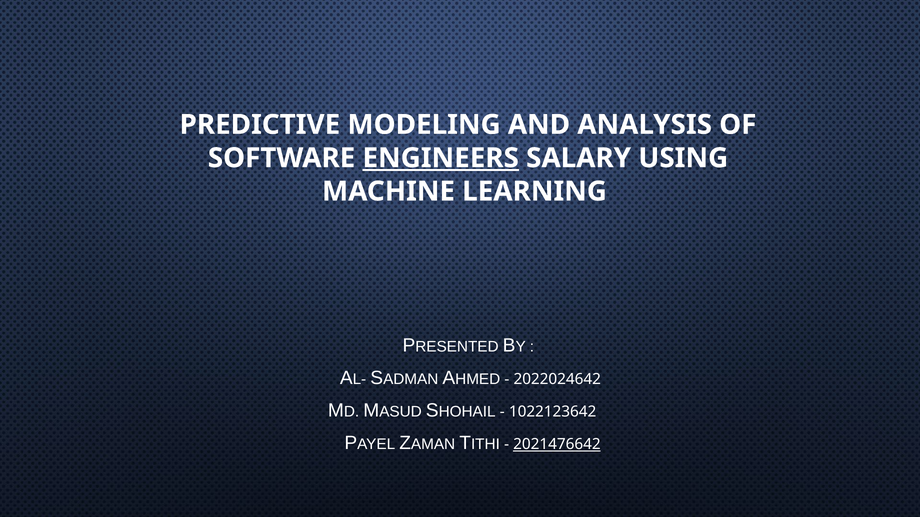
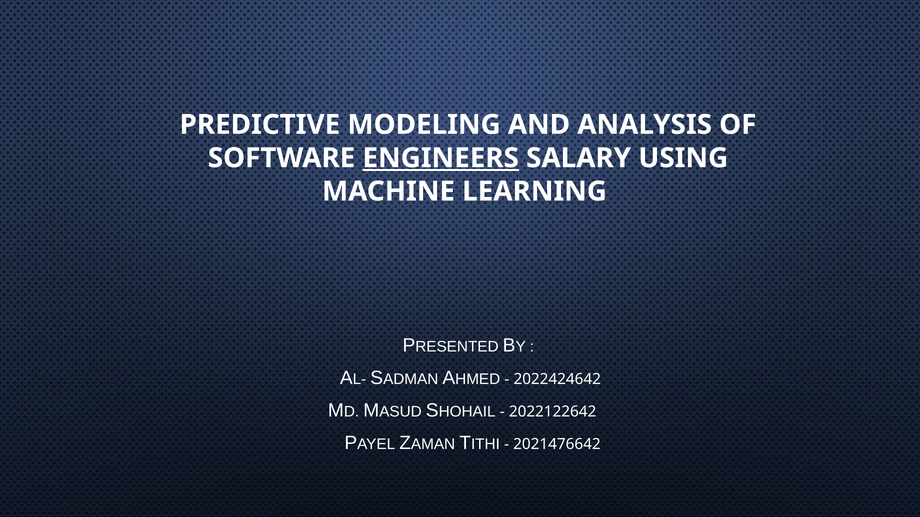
2022024642: 2022024642 -> 2022424642 (557, 379)
1022123642: 1022123642 -> 2022122642 (553, 412)
2021476642 underline: present -> none (557, 445)
